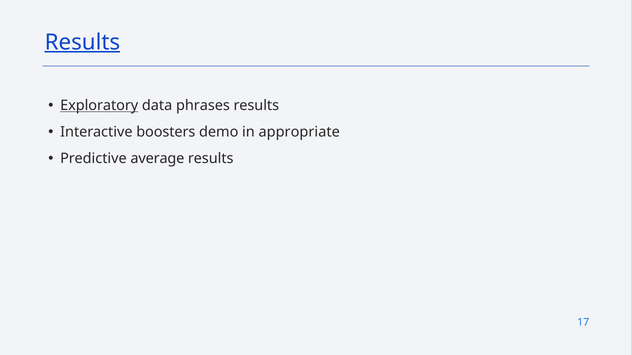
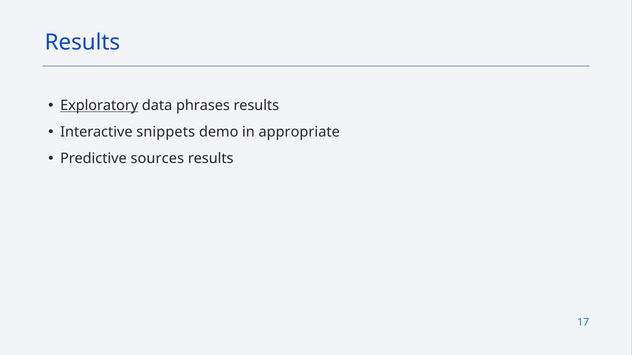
Results underline: present -> none (82, 42)
boosters: boosters -> snippets (166, 132)
average: average -> sources (157, 159)
